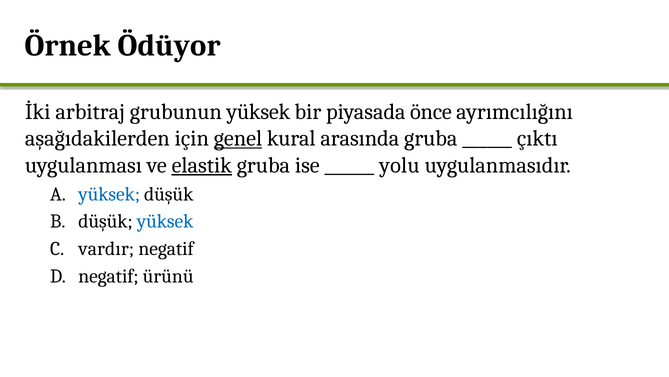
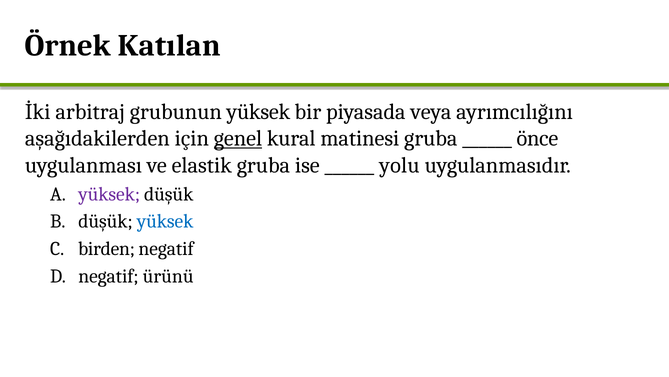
Ödüyor: Ödüyor -> Katılan (169, 45)
önce: önce -> veya (431, 111)
arasında: arasında -> matinesi (360, 138)
çıktı: çıktı -> önce (537, 138)
elastik underline: present -> none (202, 165)
yüksek colour: blue -> purple (109, 194)
vardır: vardır -> birden (106, 248)
